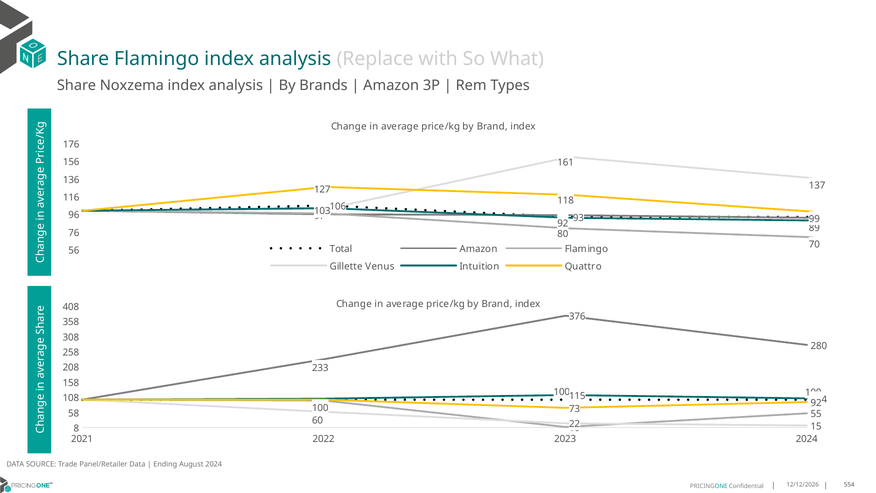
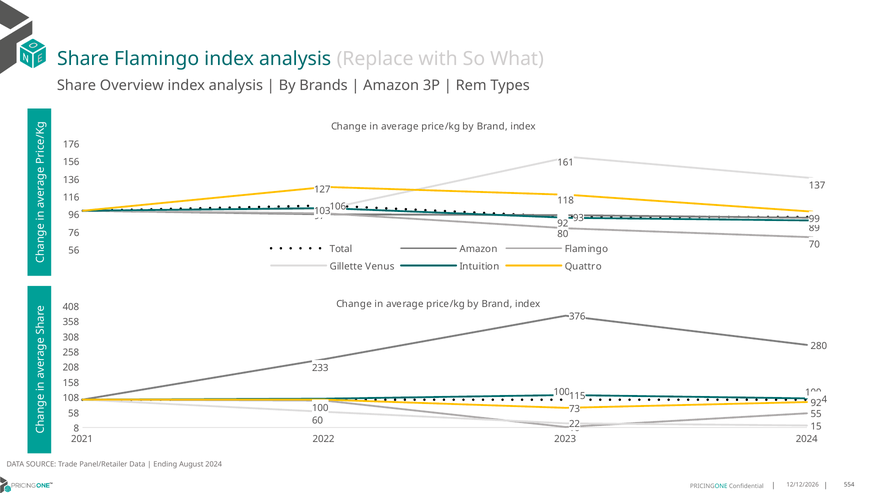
Noxzema: Noxzema -> Overview (132, 85)
